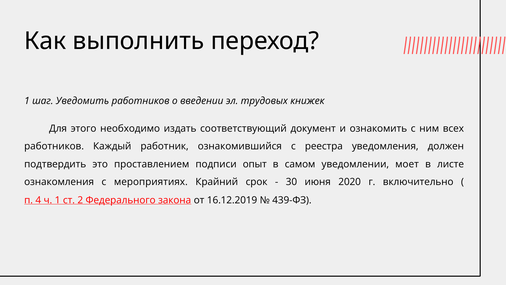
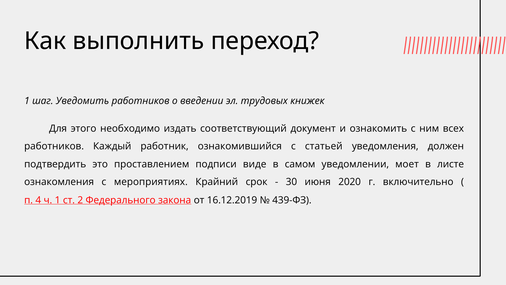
реестра: реестра -> статьей (324, 146)
опыт: опыт -> виде (255, 164)
